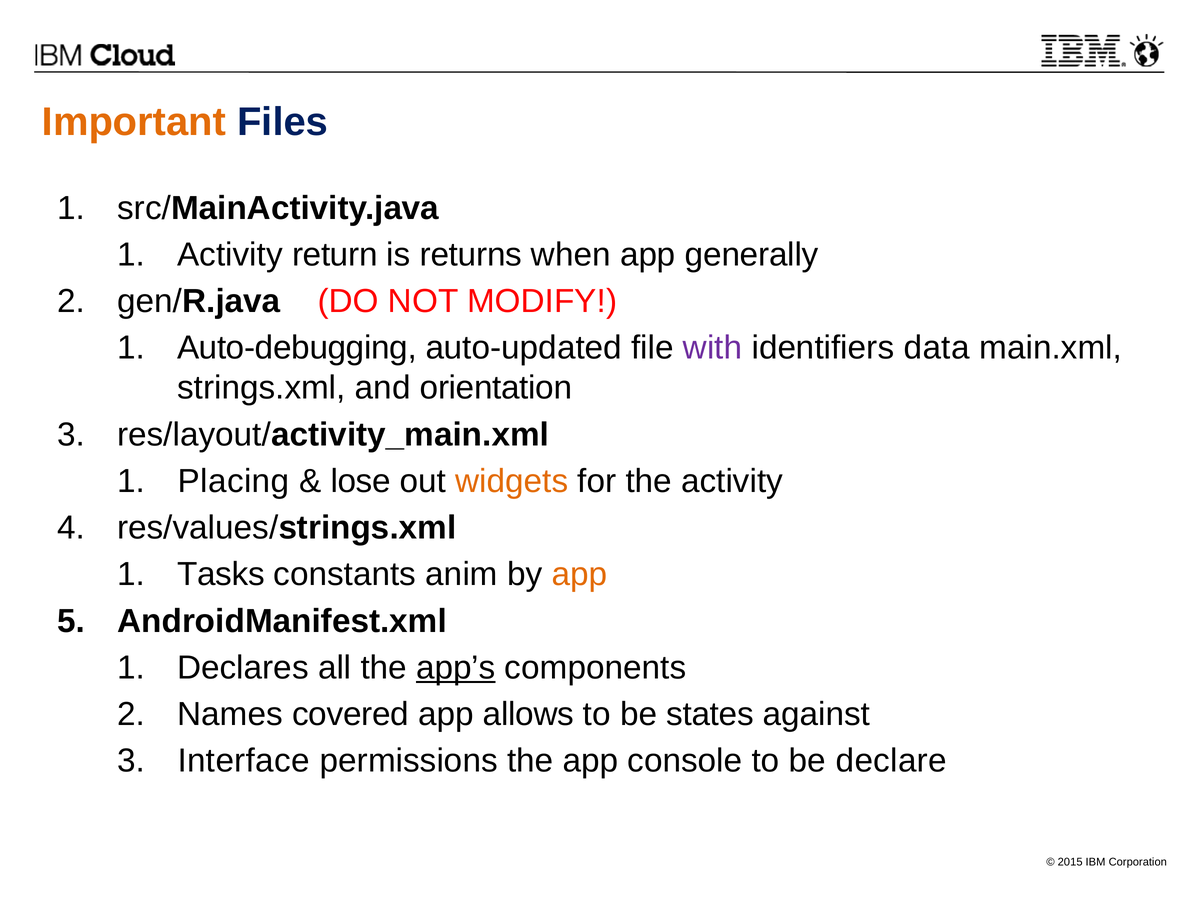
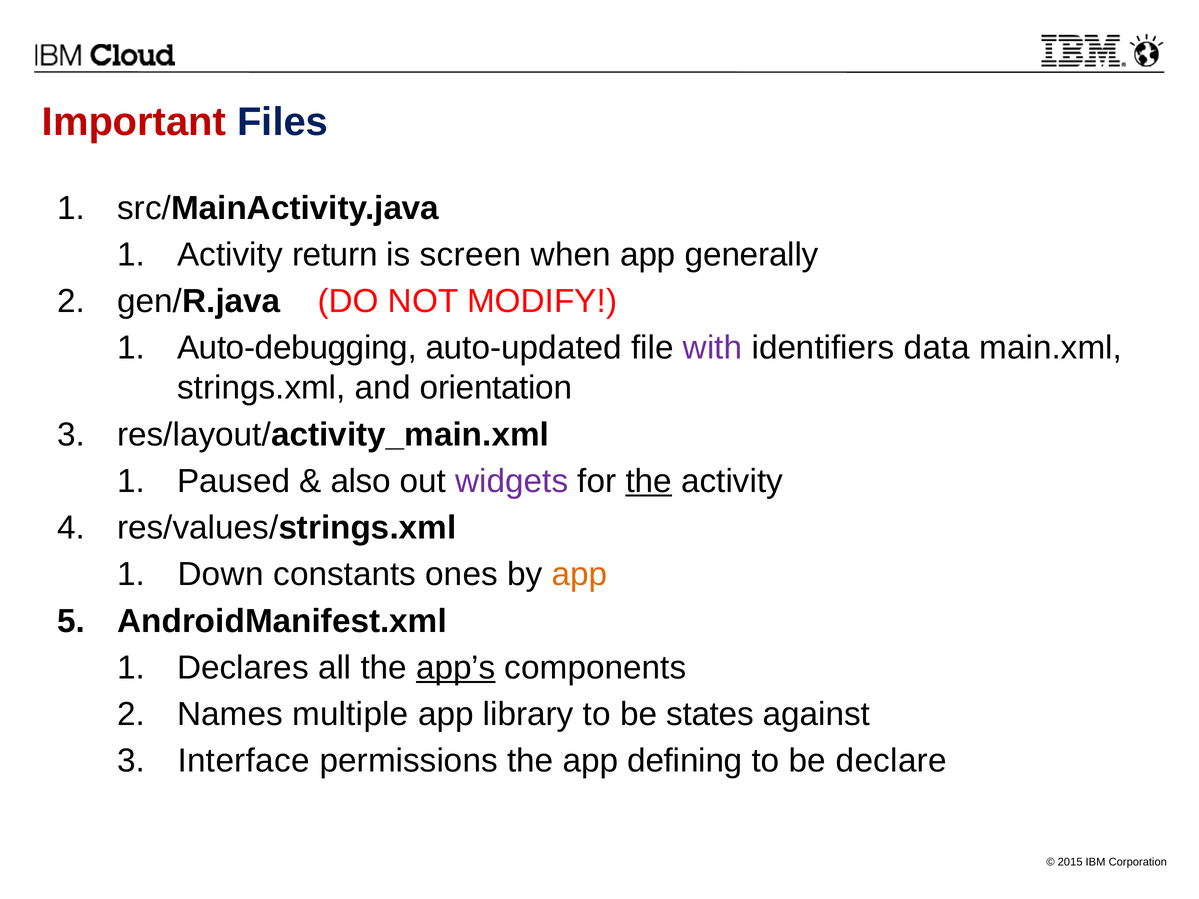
Important colour: orange -> red (134, 122)
returns: returns -> screen (471, 255)
Placing: Placing -> Paused (234, 481)
lose: lose -> also (361, 481)
widgets colour: orange -> purple (512, 481)
the underline: none -> present (649, 481)
Tasks: Tasks -> Down (221, 575)
anim: anim -> ones (462, 575)
covered: covered -> multiple (350, 715)
allows: allows -> library (528, 715)
console: console -> defining (685, 761)
